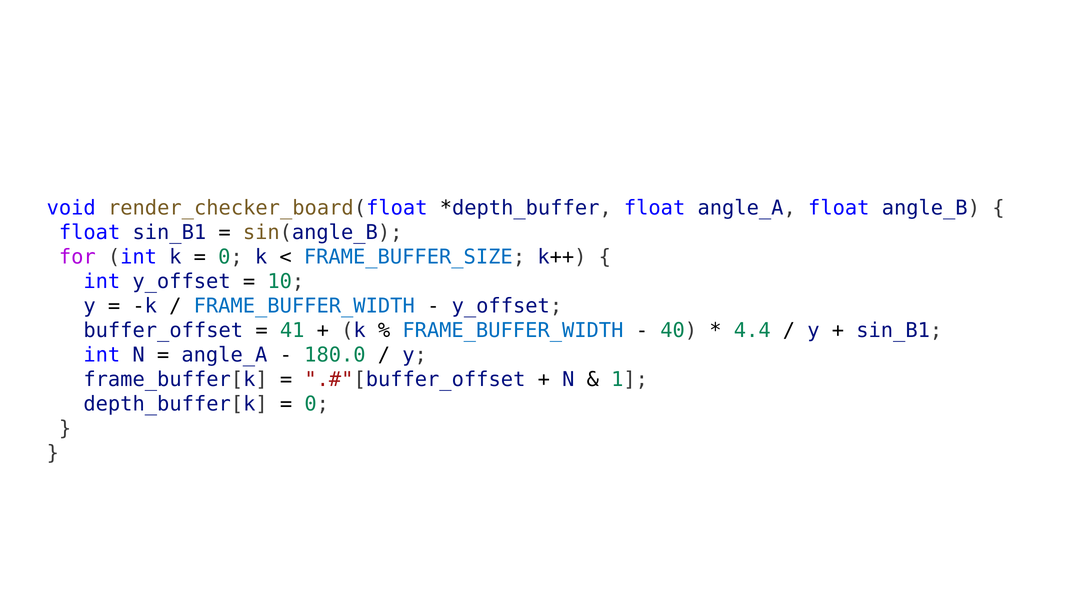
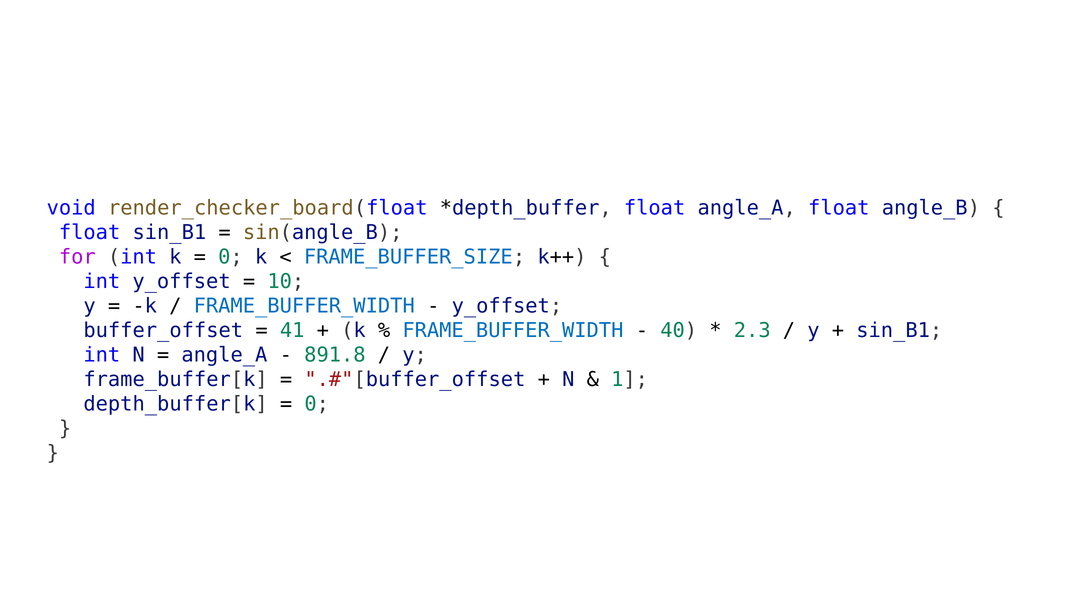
4.4: 4.4 -> 2.3 (752, 330)
180.0: 180.0 -> 891.8 (335, 355)
